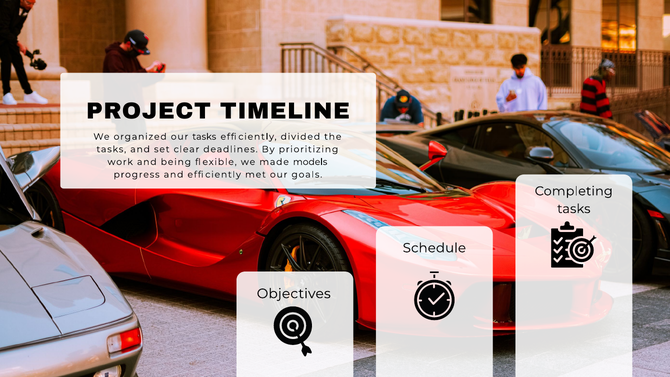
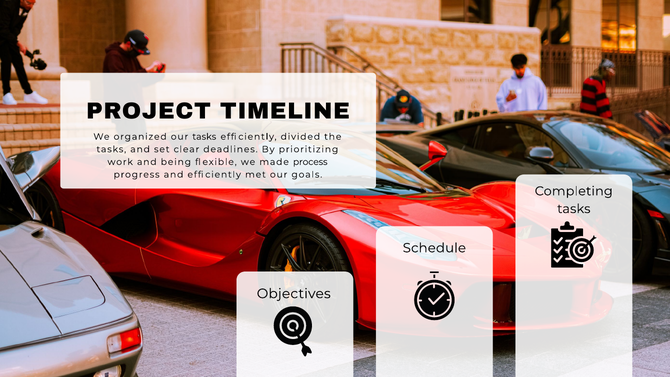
models: models -> process (310, 162)
